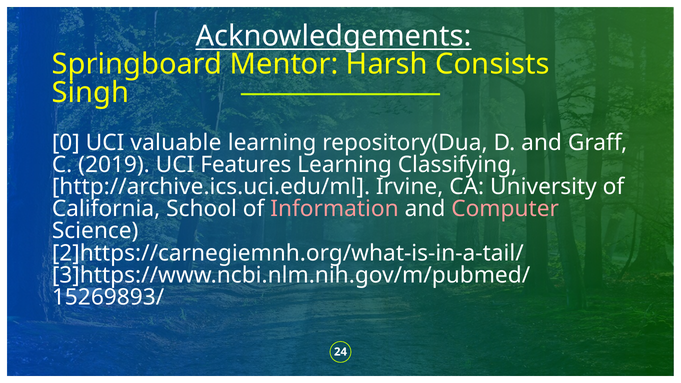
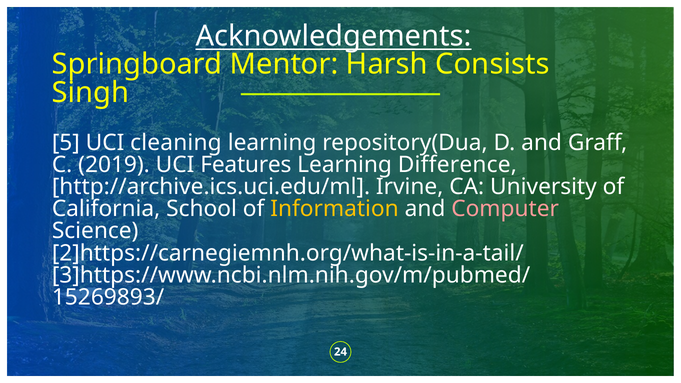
0: 0 -> 5 (66, 143)
valuable: valuable -> cleaning (176, 143)
Classifying: Classifying -> Difference (457, 165)
Information colour: pink -> yellow (335, 209)
